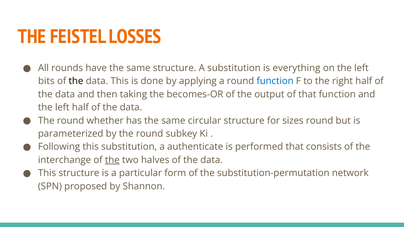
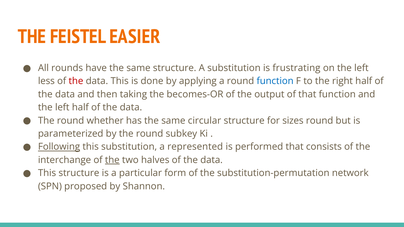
LOSSES: LOSSES -> EASIER (135, 37)
everything: everything -> frustrating (296, 68)
bits: bits -> less (46, 81)
the colour: black -> red (76, 81)
Following underline: none -> present (59, 147)
authenticate: authenticate -> represented (195, 147)
